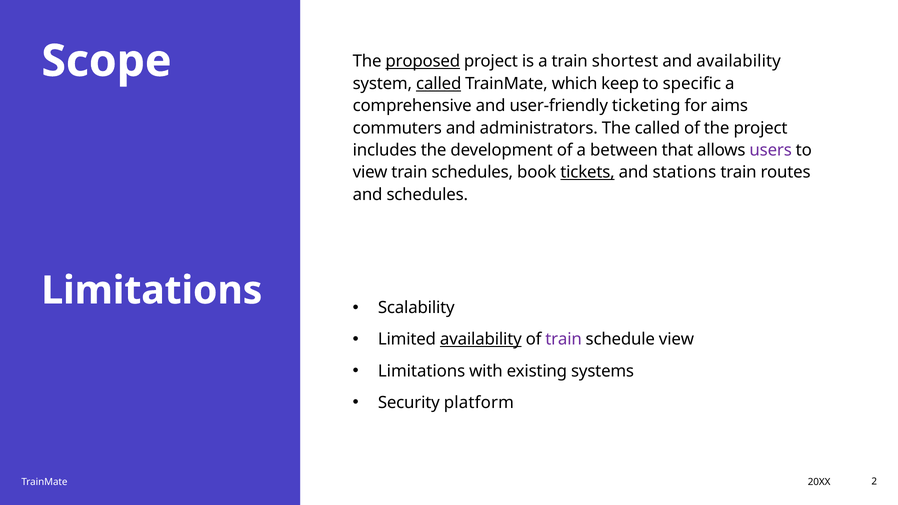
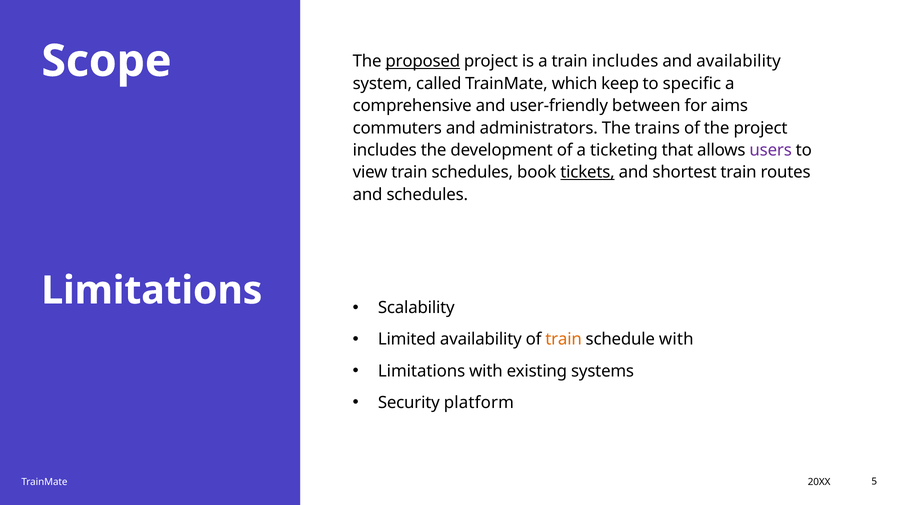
train shortest: shortest -> includes (625, 61)
called underline: present -> none (439, 84)
ticketing: ticketing -> between (646, 106)
The called: called -> trains (657, 128)
between: between -> ticketing (624, 150)
stations: stations -> shortest (685, 172)
availability underline: present -> none (481, 340)
train colour: purple -> orange (564, 340)
schedule view: view -> with (676, 340)
2: 2 -> 5 (874, 482)
